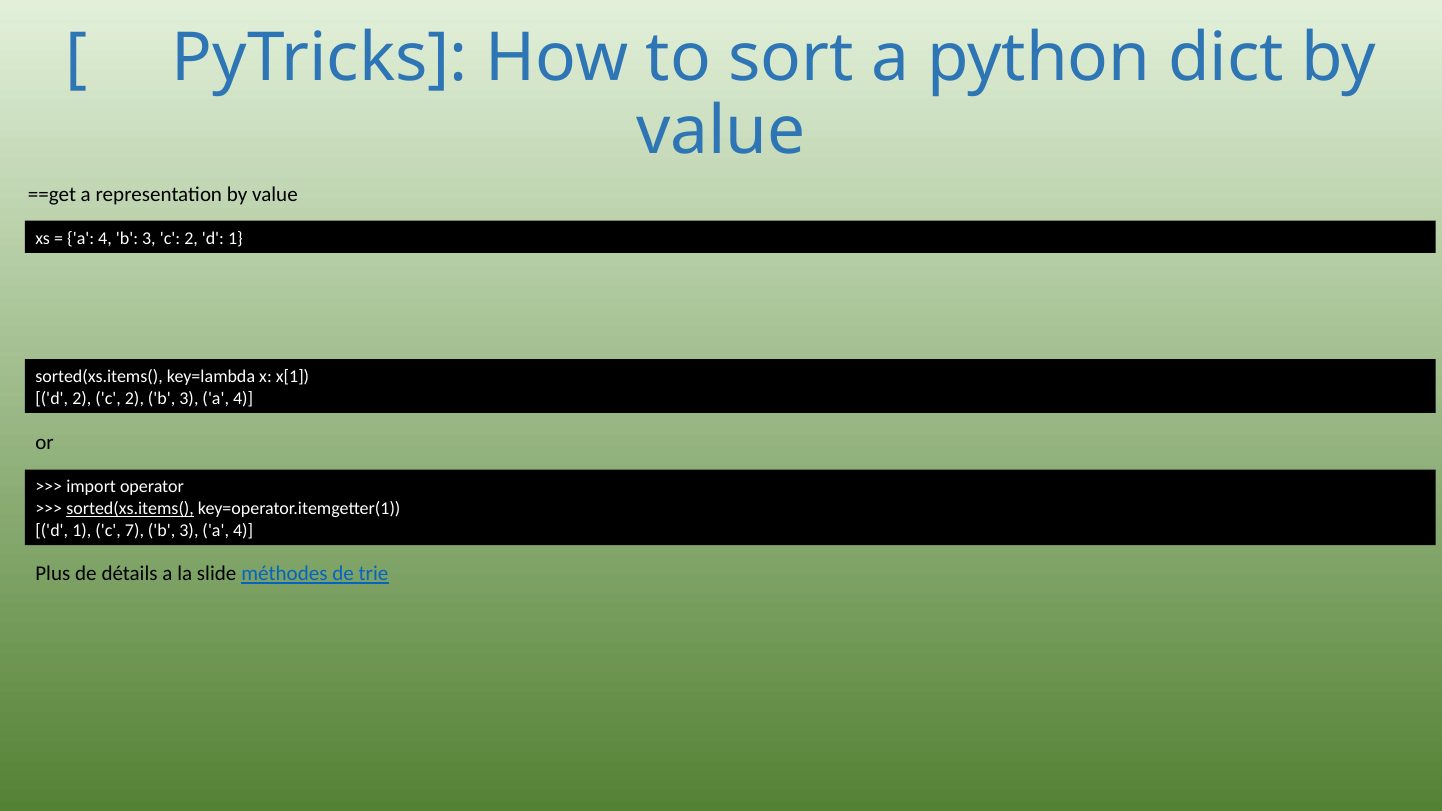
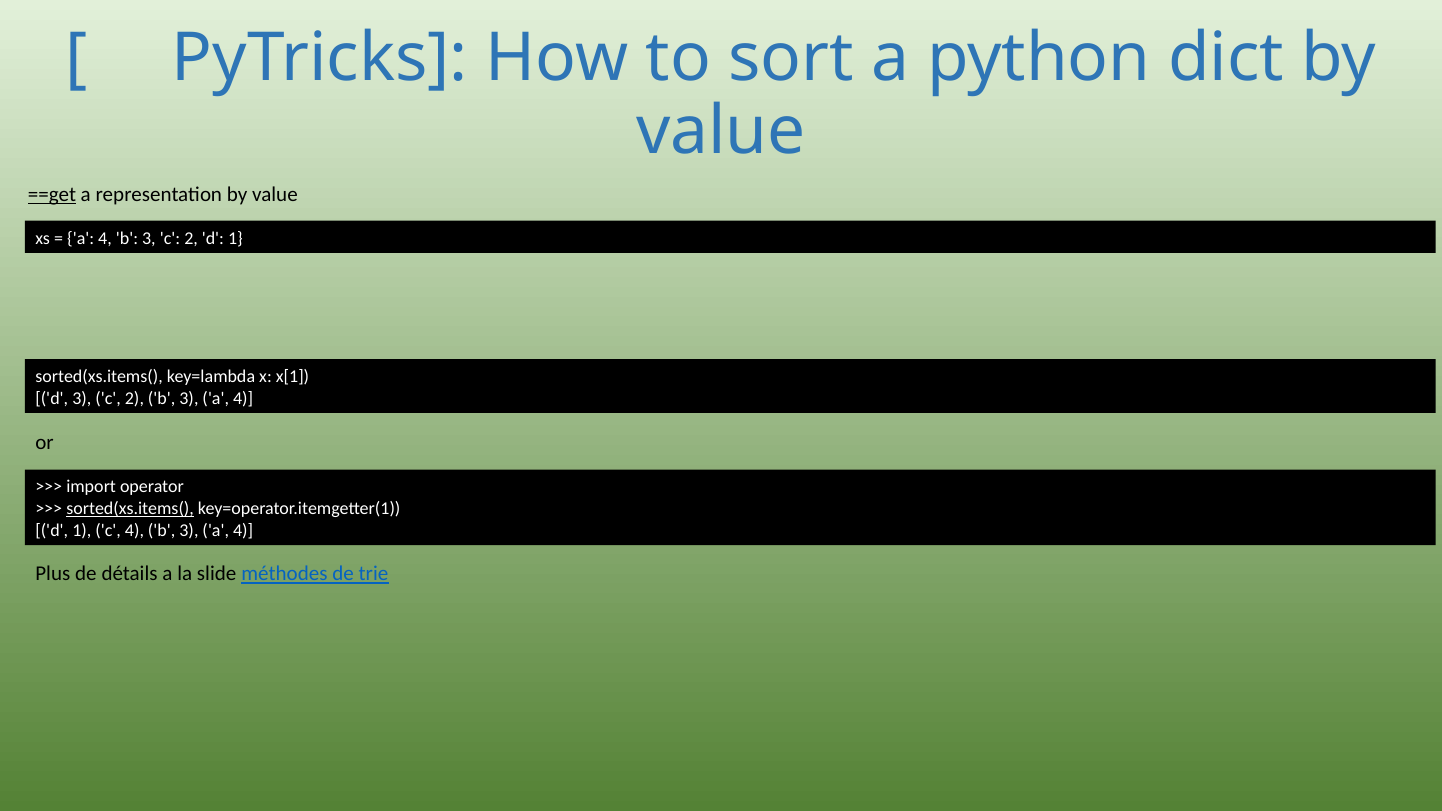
==get underline: none -> present (52, 195)
d 2: 2 -> 3 (82, 398)
c 7: 7 -> 4 (134, 530)
